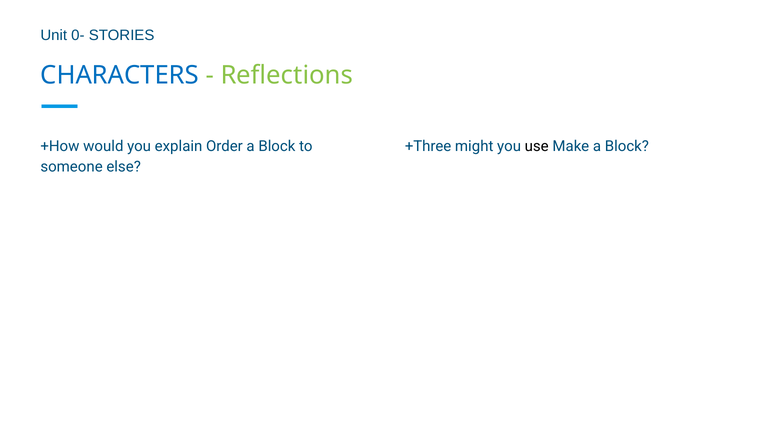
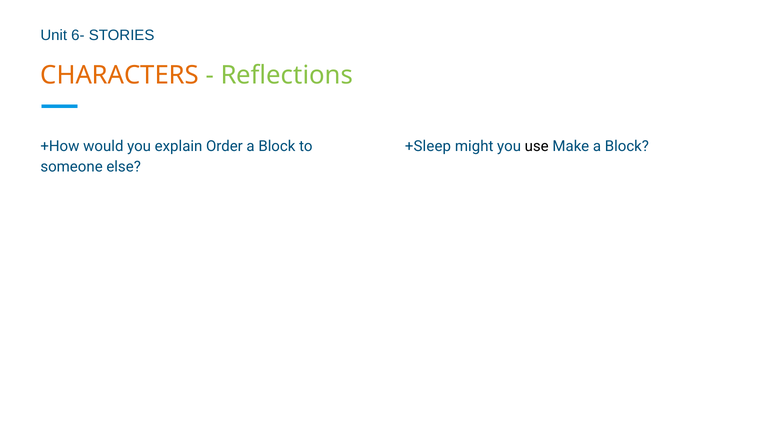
0-: 0- -> 6- (78, 35)
CHARACTERS colour: blue -> orange (120, 75)
+Three: +Three -> +Sleep (428, 146)
